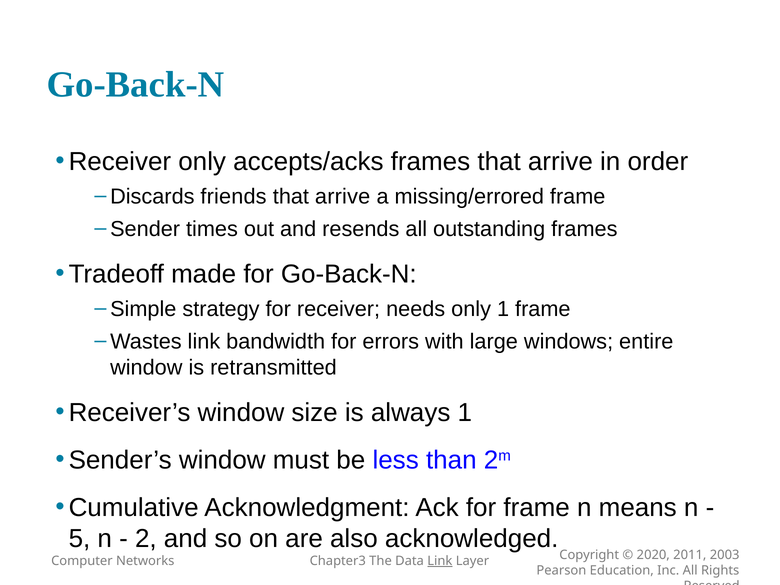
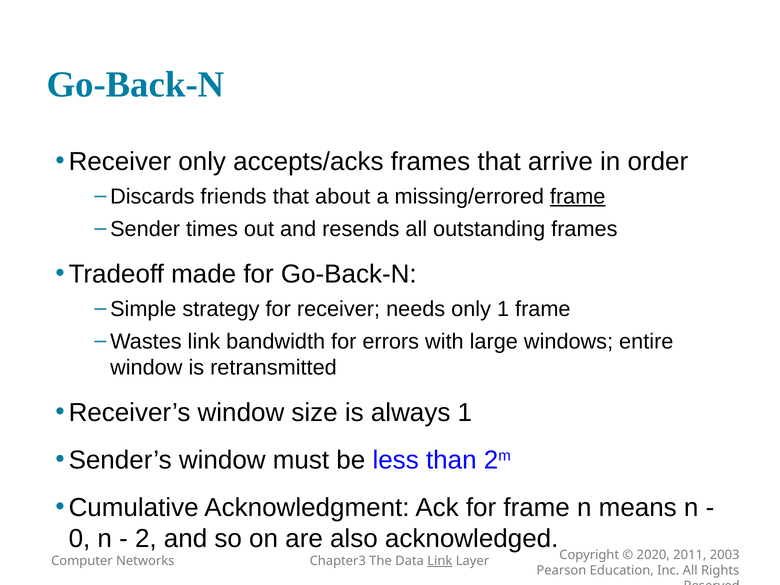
arrive: arrive -> about (343, 197)
frame underline: none -> present (578, 197)
5: 5 -> 0 (79, 539)
